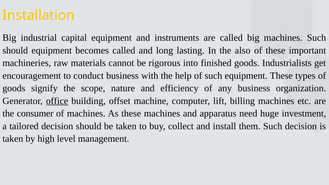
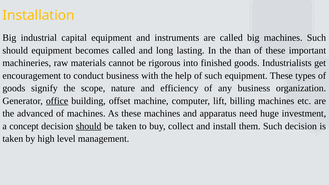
also: also -> than (243, 50)
consumer: consumer -> advanced (35, 114)
tailored: tailored -> concept (24, 126)
should underline: none -> present (89, 126)
